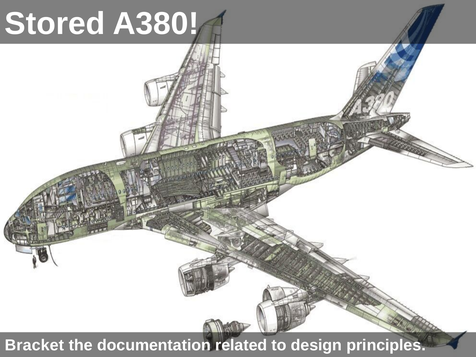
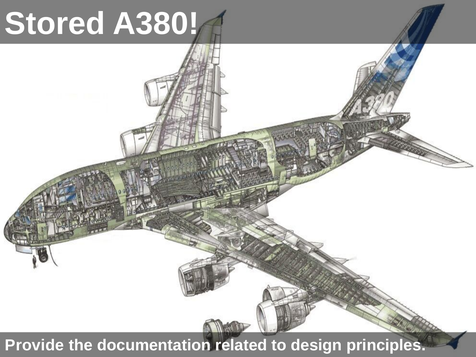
Bracket: Bracket -> Provide (35, 345)
